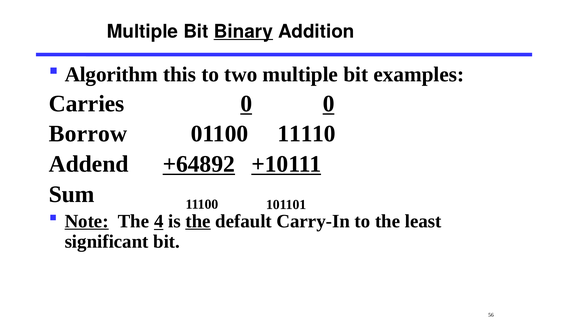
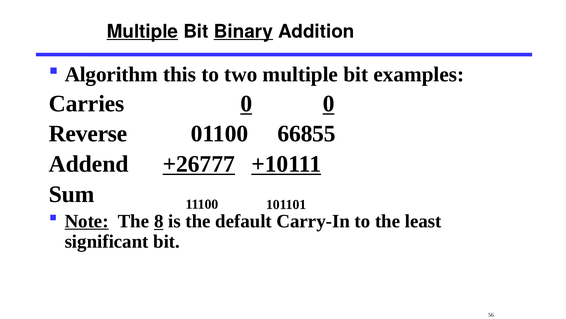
Multiple underline: none -> present (142, 31)
Borrow: Borrow -> Reverse (88, 134)
11110: 11110 -> 66855 (307, 134)
+64892: +64892 -> +26777 (199, 164)
4: 4 -> 8 (159, 221)
the underline: present -> none (198, 221)
